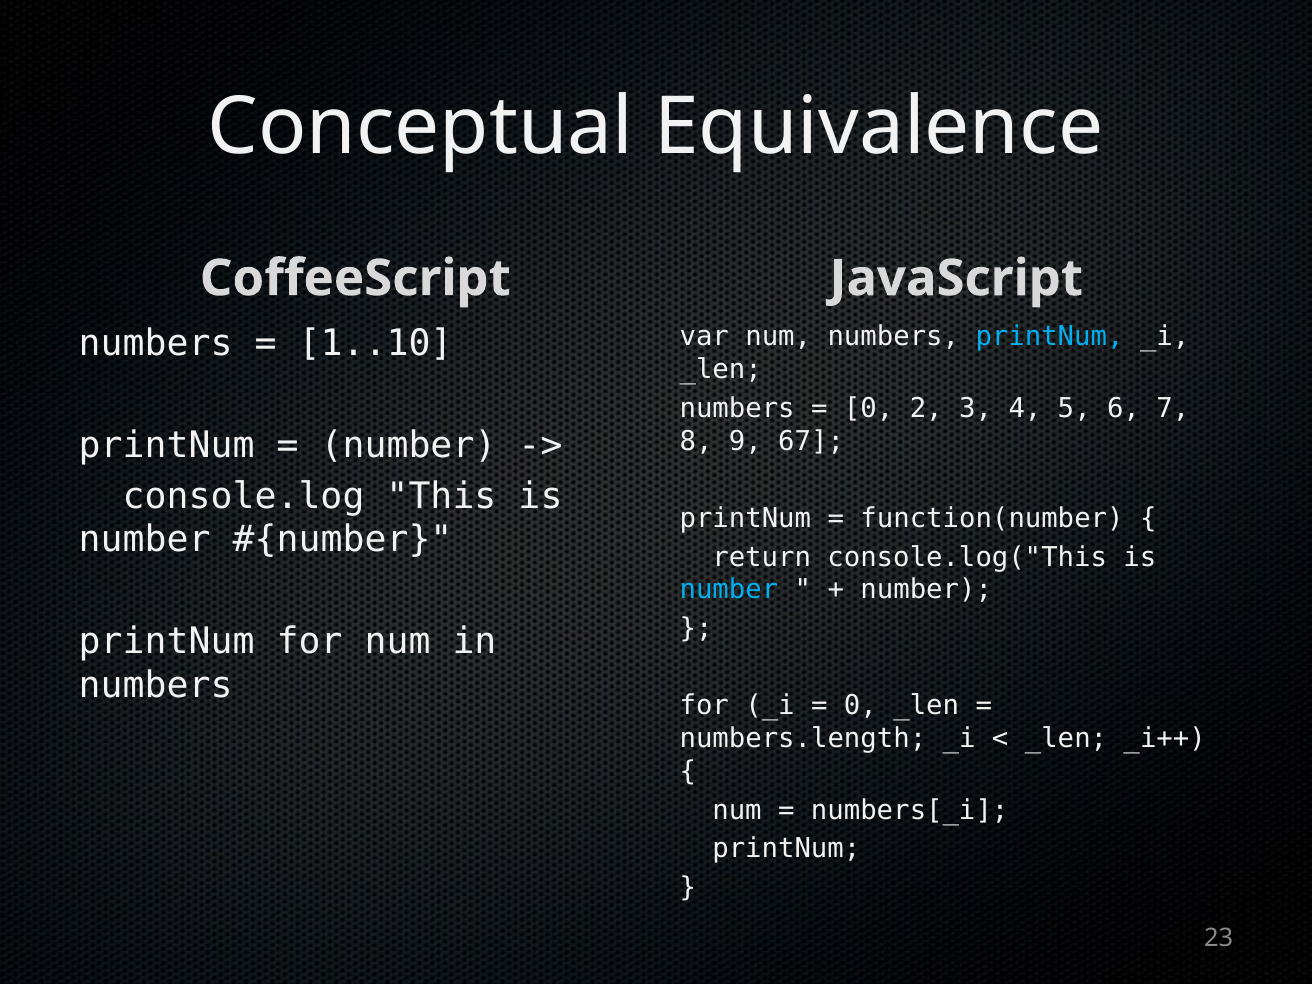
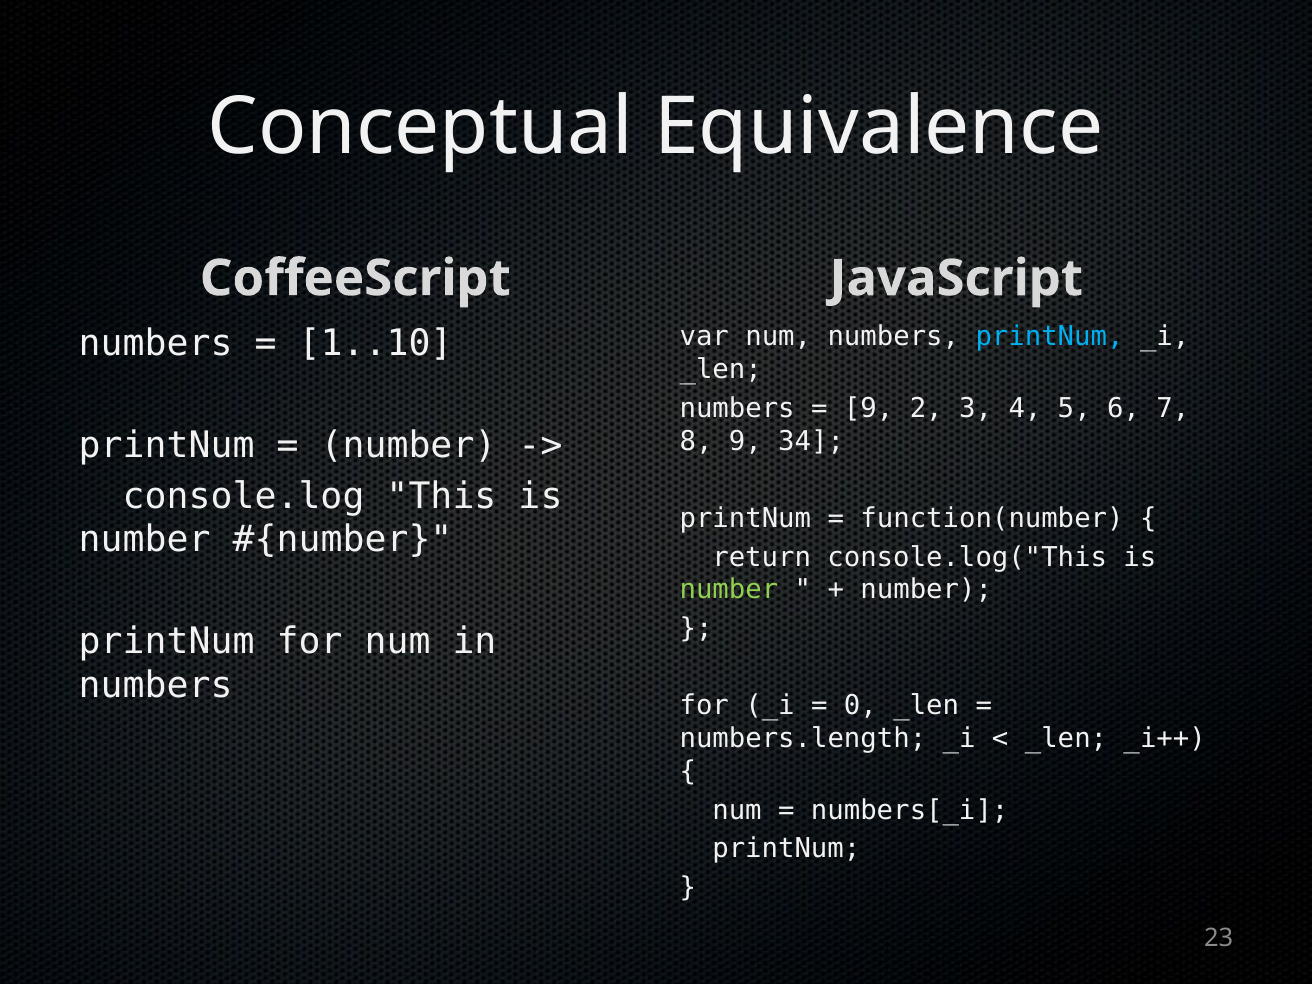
0: 0 -> 9 (869, 408)
67: 67 -> 34 (811, 441)
number colour: light blue -> light green (729, 590)
